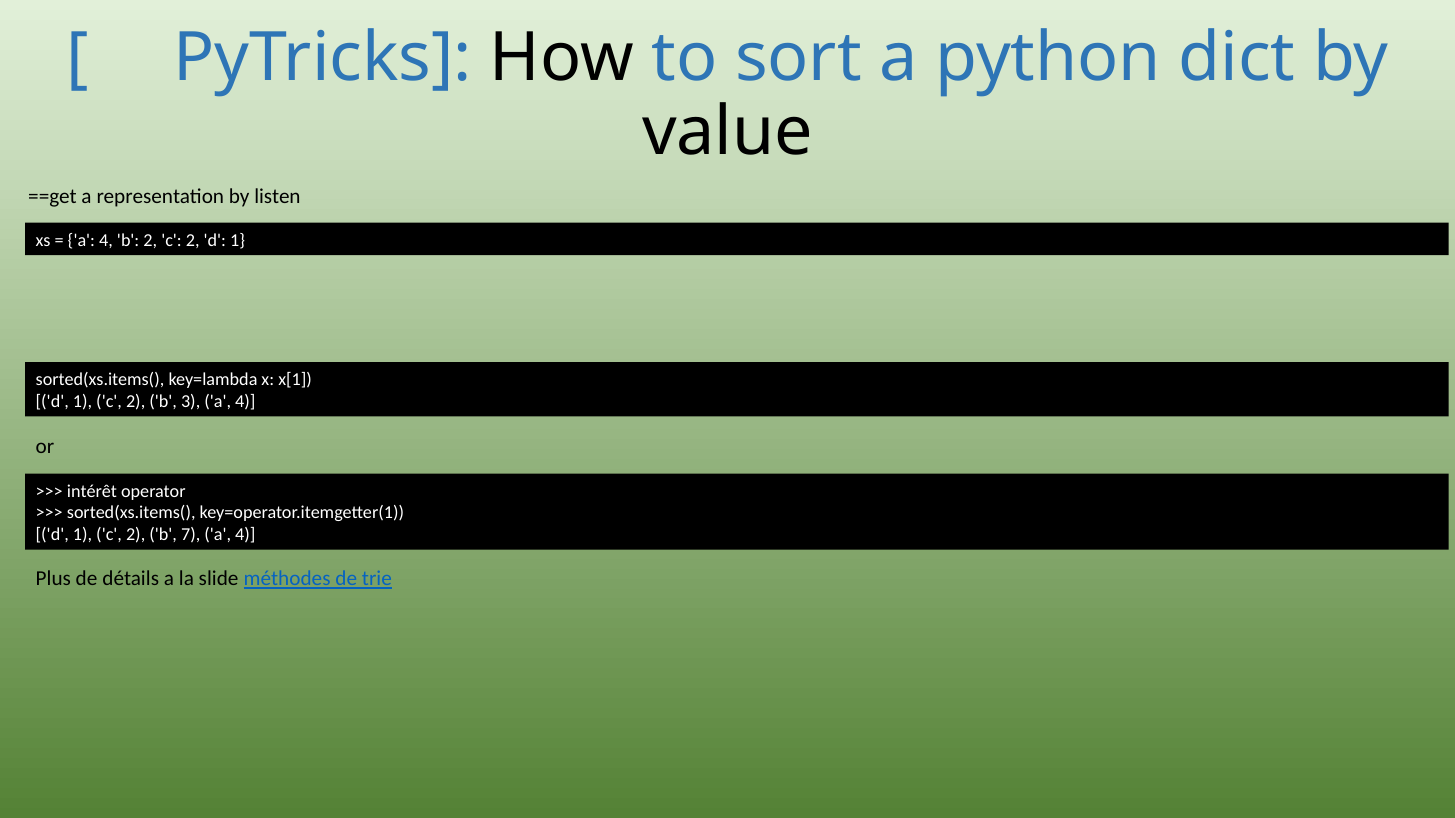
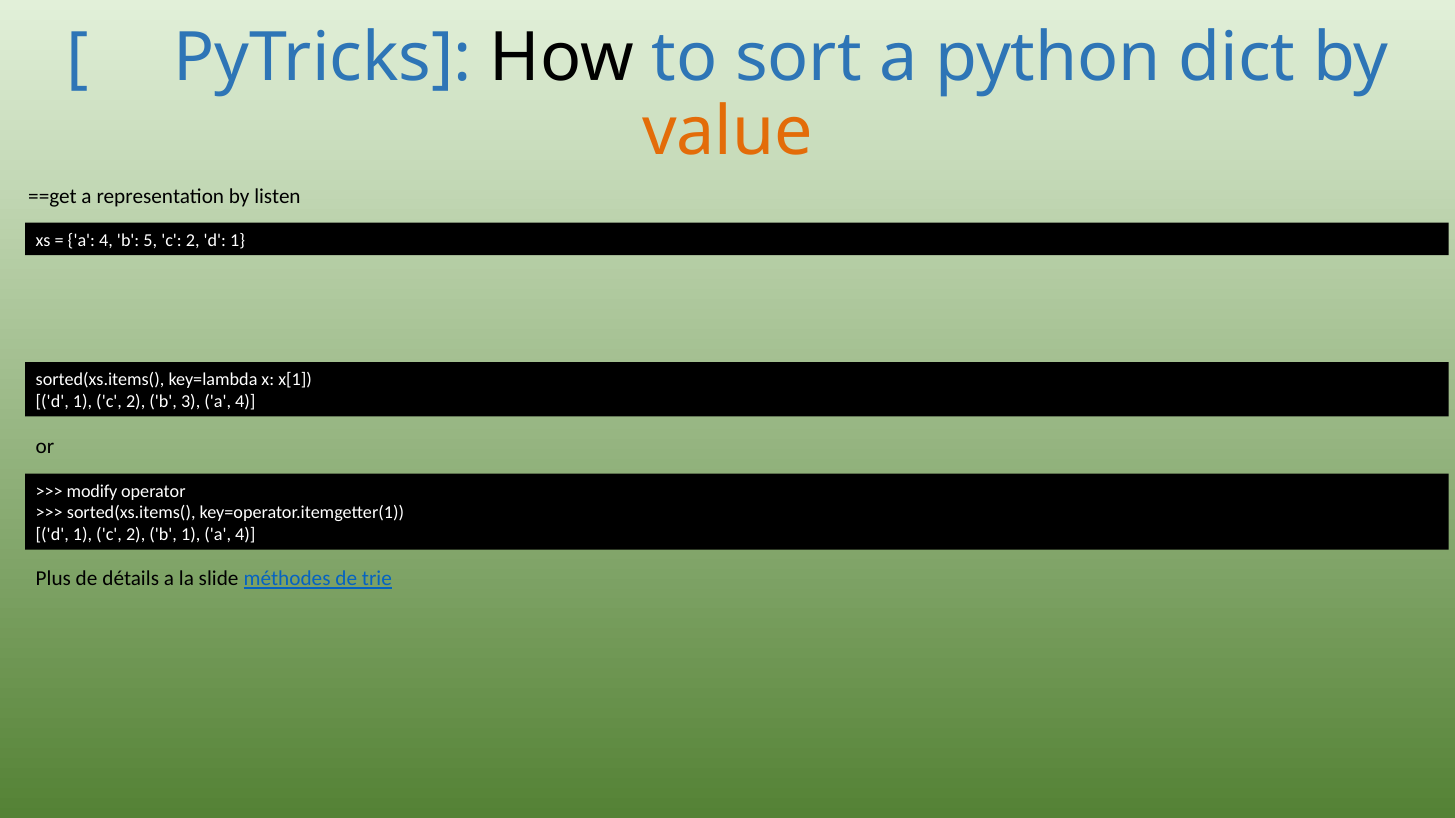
value colour: black -> orange (728, 132)
b 2: 2 -> 5 (150, 240)
intérêt: intérêt -> modify (92, 491)
b 7: 7 -> 1 (191, 535)
